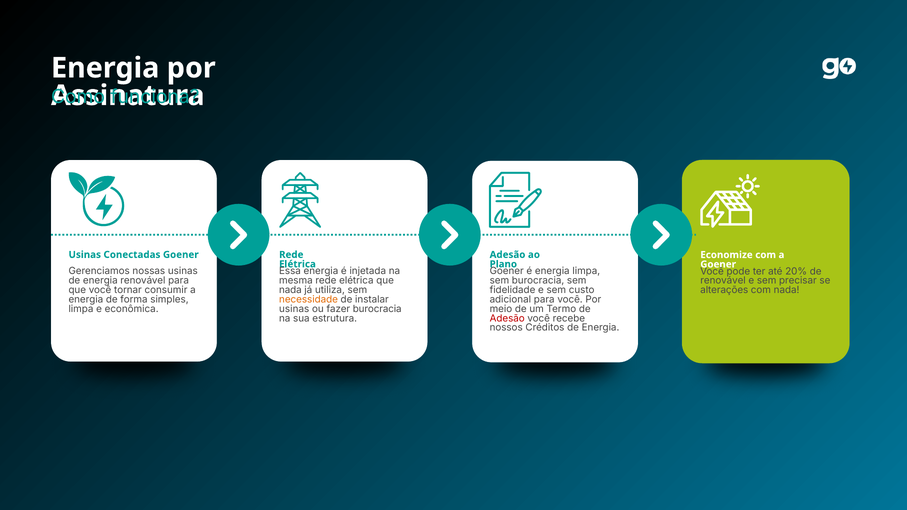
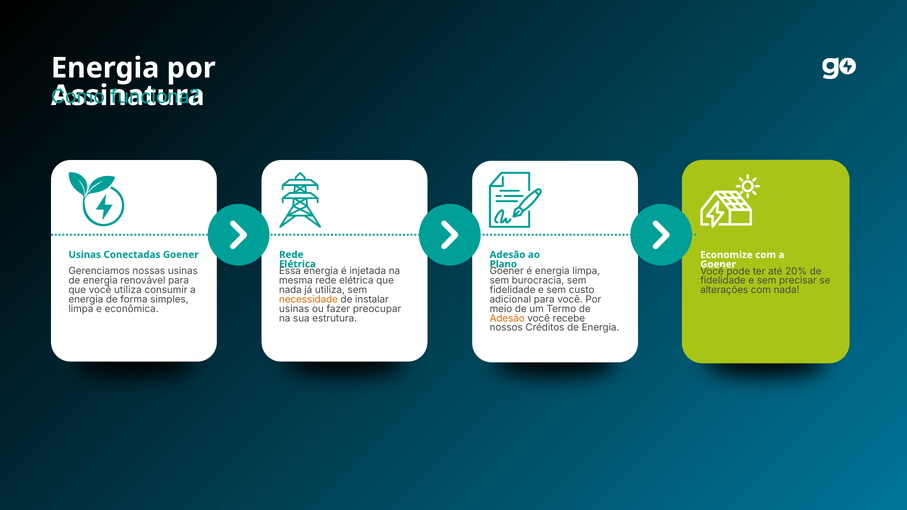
renovável: renovável -> fidelidade (723, 281)
você tornar: tornar -> utiliza (128, 290)
fazer burocracia: burocracia -> preocupar (377, 309)
Adesão colour: red -> orange (507, 318)
